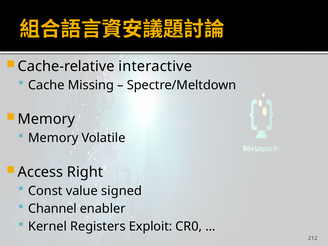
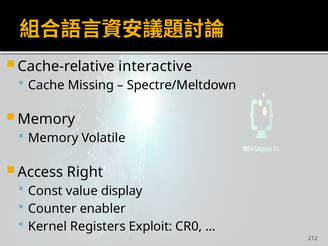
signed: signed -> display (122, 191)
Channel: Channel -> Counter (52, 209)
